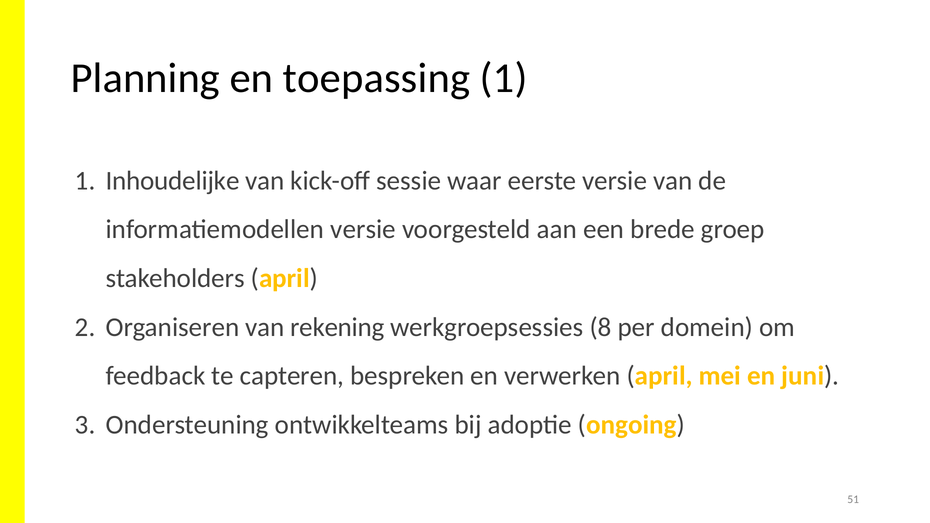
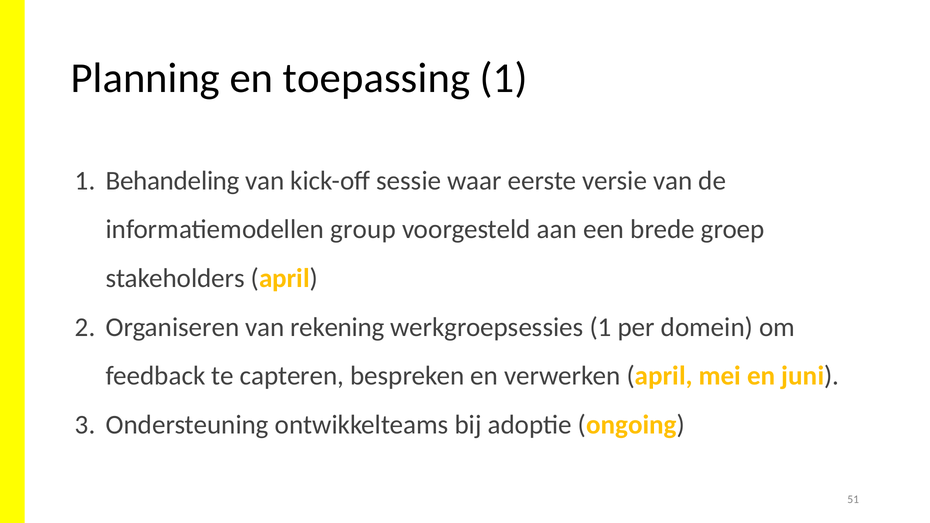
Inhoudelijke: Inhoudelijke -> Behandeling (173, 181)
informatiemodellen versie: versie -> group (363, 230)
werkgroepsessies 8: 8 -> 1 (601, 327)
